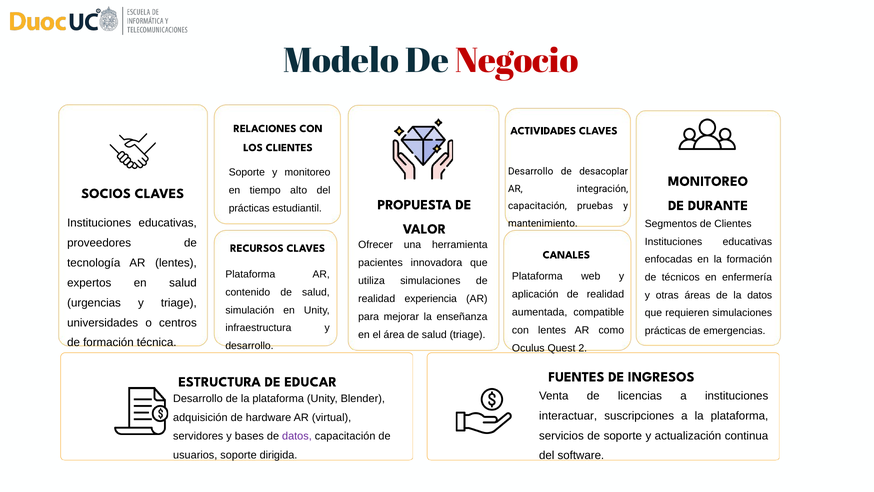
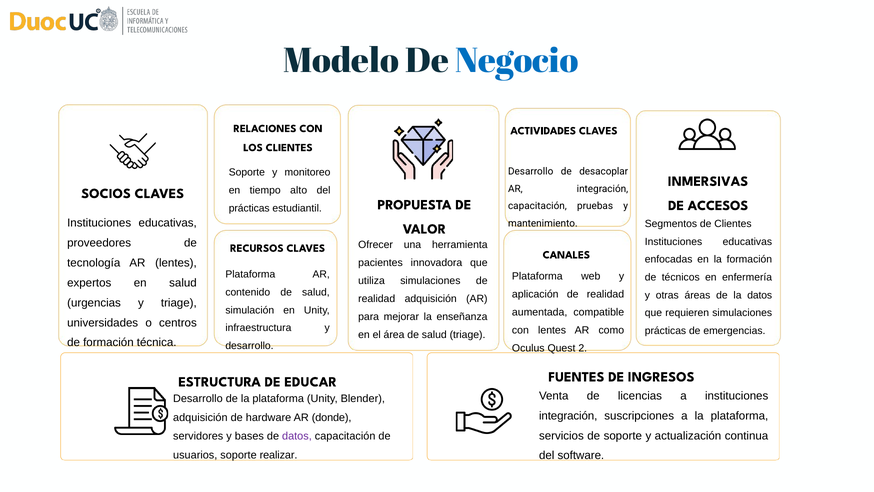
Negocio colour: red -> blue (517, 61)
MONITOREO: MONITOREO -> INMERSIVAS (708, 181)
DURANTE: DURANTE -> ACCESOS (718, 205)
realidad experiencia: experiencia -> adquisición (431, 298)
interactuar: interactuar -> integración (568, 416)
virtual: virtual -> donde (332, 417)
dirigida: dirigida -> realizar (279, 455)
